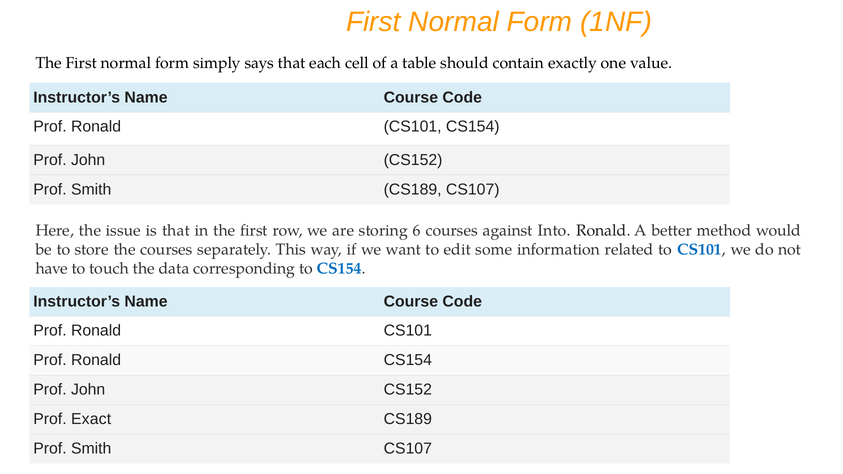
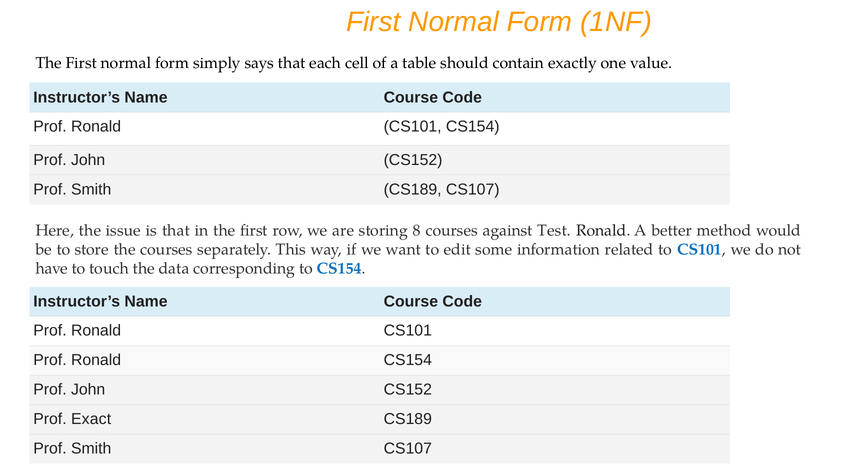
6: 6 -> 8 (417, 231)
Into: Into -> Test (554, 231)
